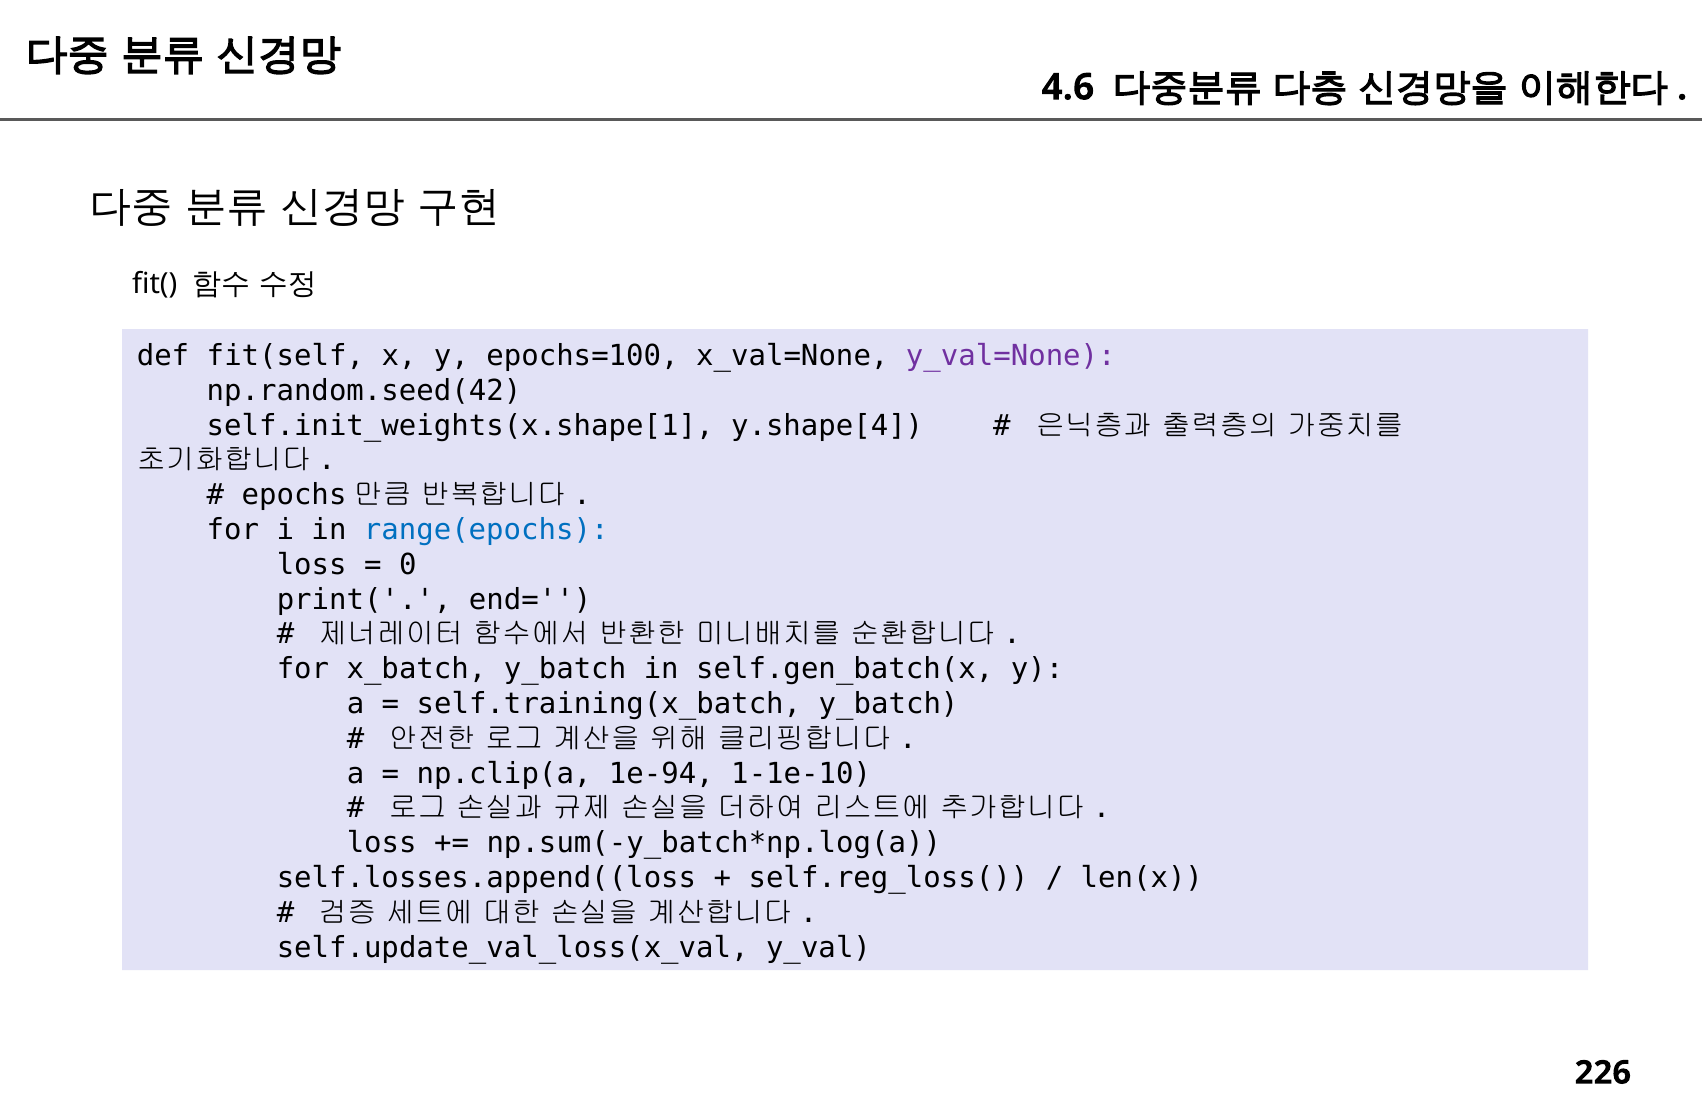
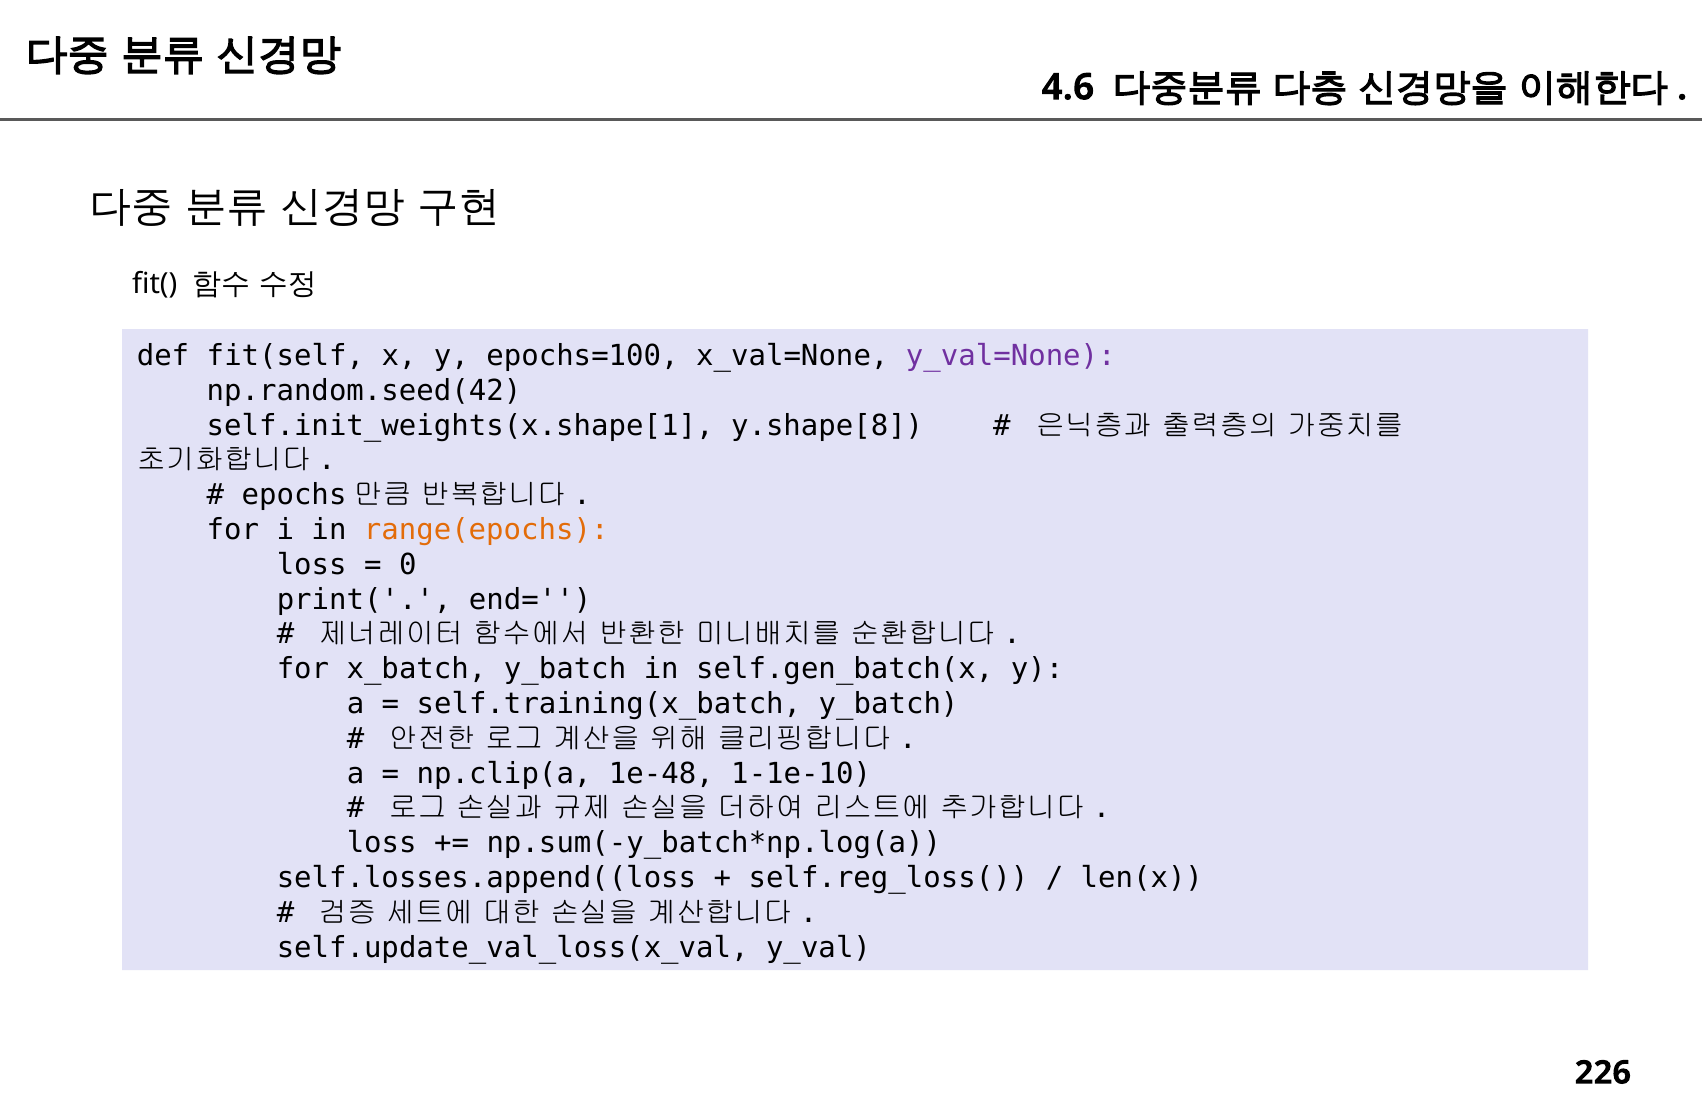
y.shape[4: y.shape[4 -> y.shape[8 (827, 425)
range(epochs colour: blue -> orange (486, 530)
1e-94: 1e-94 -> 1e-48 (661, 773)
